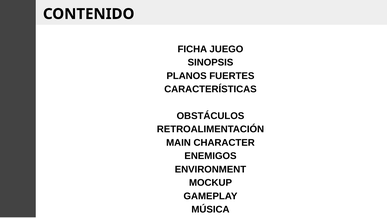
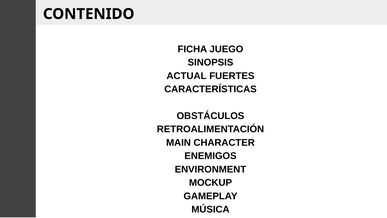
PLANOS: PLANOS -> ACTUAL (187, 76)
